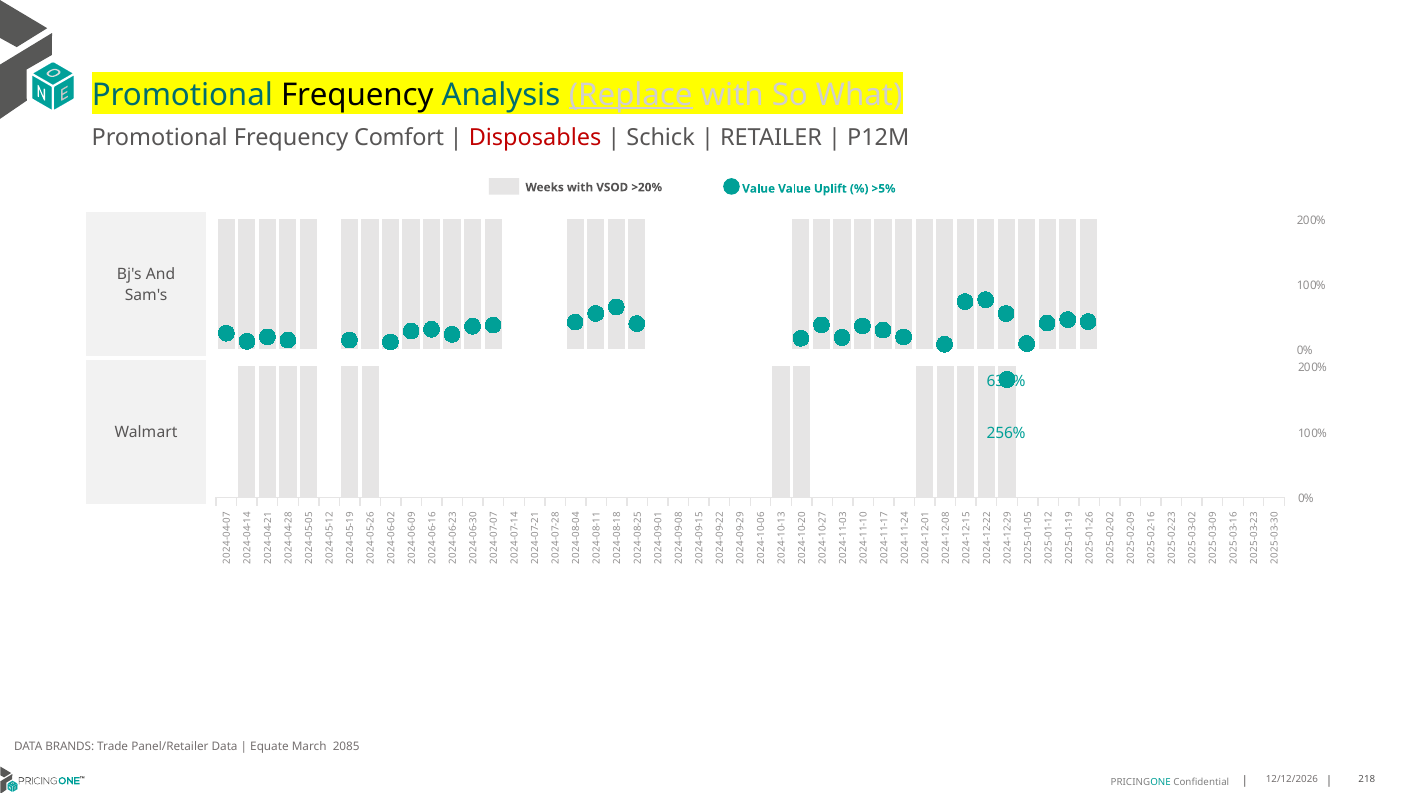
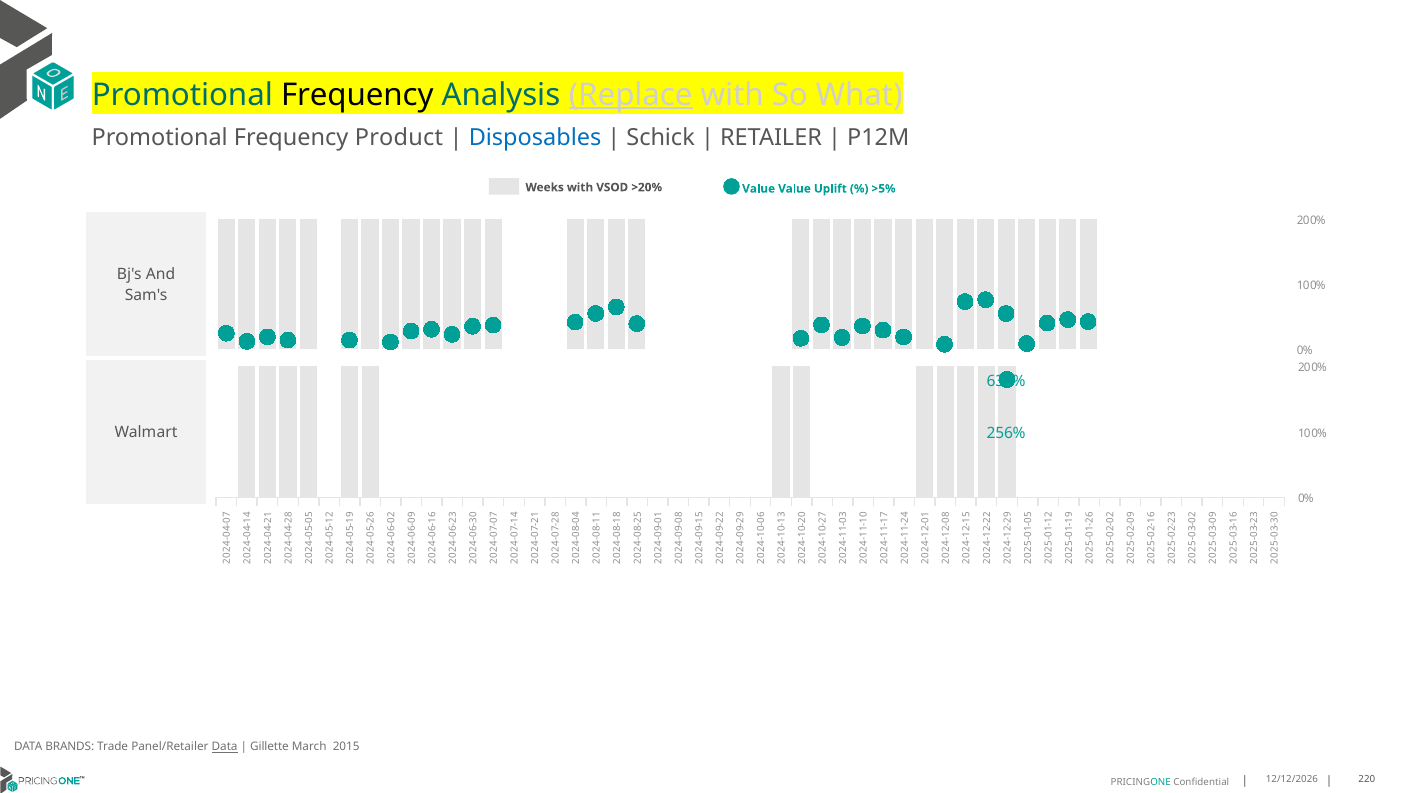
Comfort: Comfort -> Product (399, 137)
Disposables colour: red -> blue (535, 137)
Data underline: none -> present (225, 747)
Equate: Equate -> Gillette (270, 747)
2085: 2085 -> 2015 (346, 747)
218: 218 -> 220 (1367, 780)
